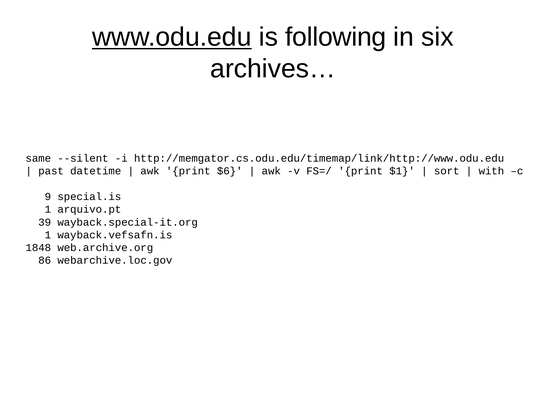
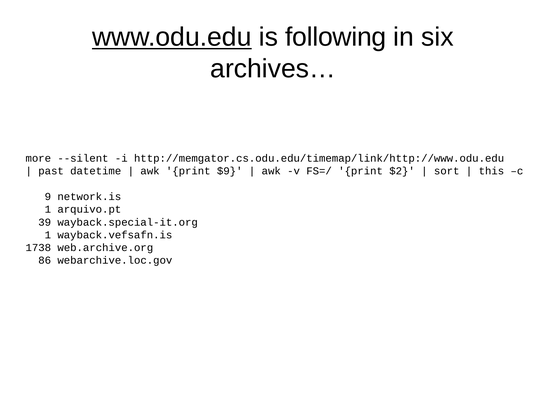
same: same -> more (38, 158)
$6: $6 -> $9 (230, 171)
$1: $1 -> $2 (402, 171)
with: with -> this (491, 171)
special.is: special.is -> network.is (89, 196)
1848: 1848 -> 1738 (38, 247)
